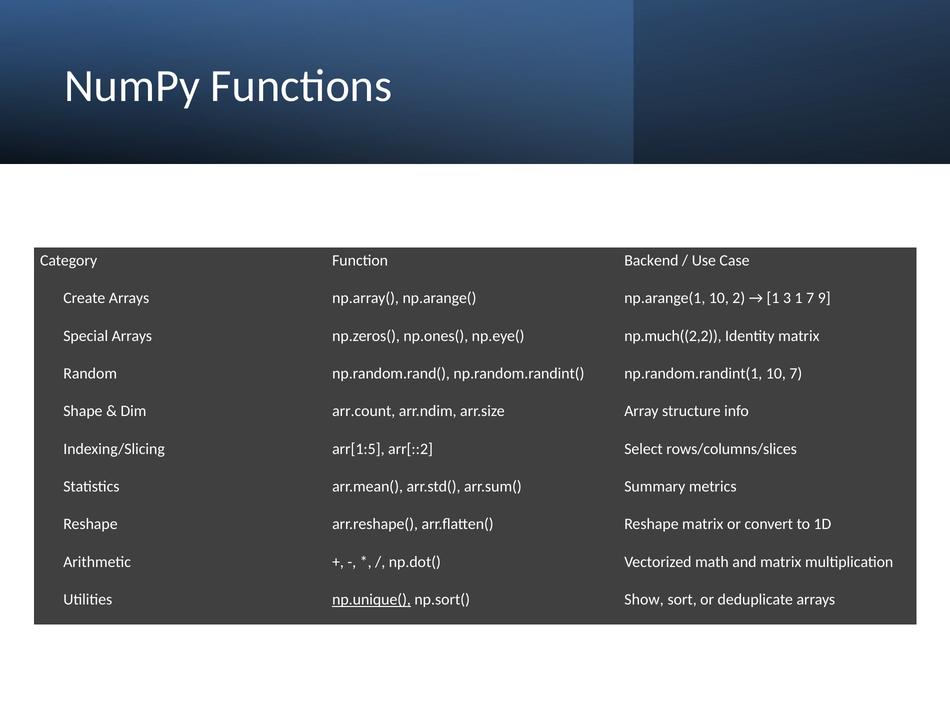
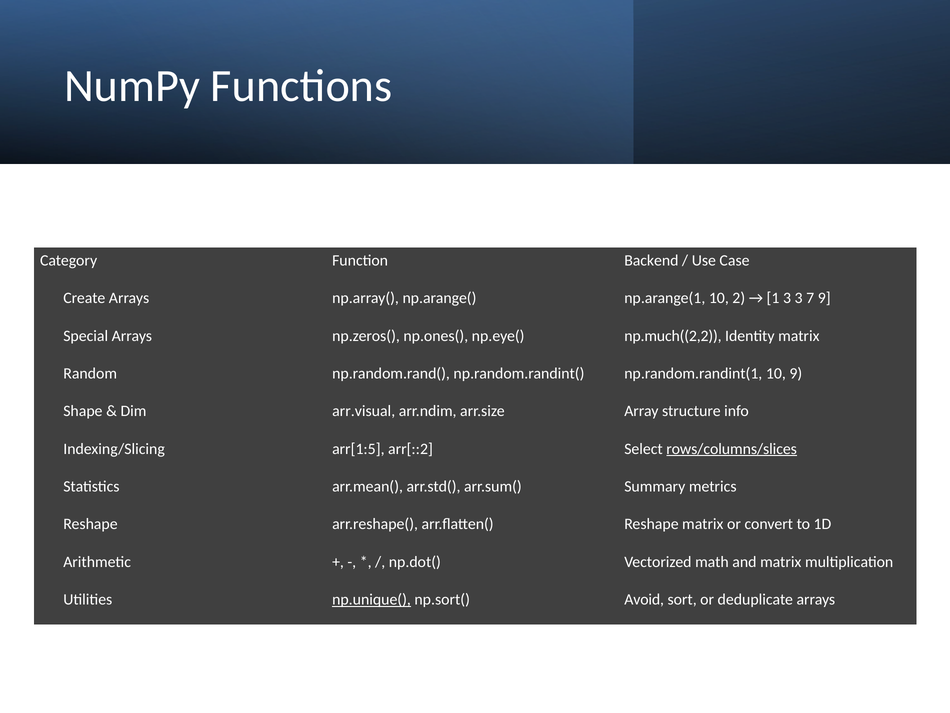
3 1: 1 -> 3 (799, 298)
10 7: 7 -> 9 (796, 373)
arr.count: arr.count -> arr.visual (364, 411)
rows/columns/slices underline: none -> present (732, 449)
Show: Show -> Avoid (644, 599)
